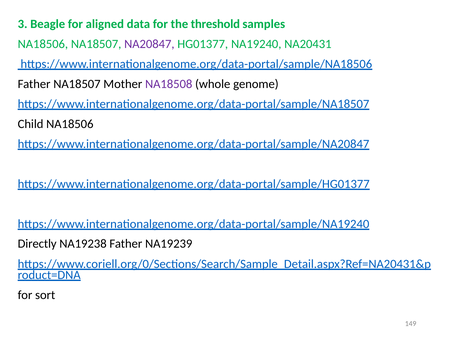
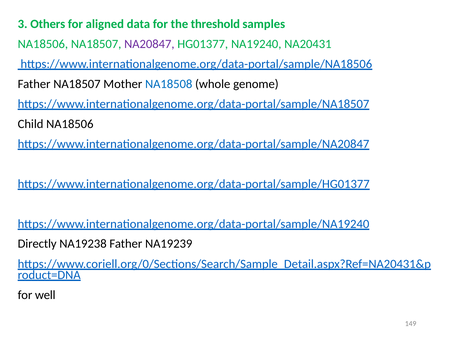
Beagle: Beagle -> Others (48, 24)
NA18508 colour: purple -> blue (169, 84)
sort: sort -> well (45, 295)
